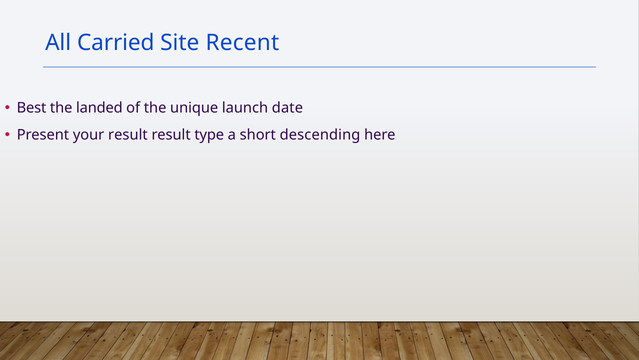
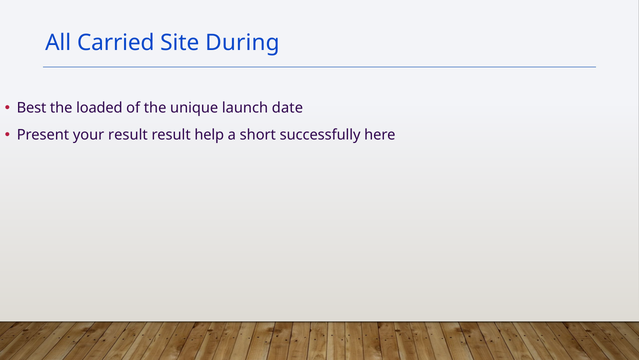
Recent: Recent -> During (242, 43)
landed: landed -> loaded (99, 108)
type: type -> help (209, 135)
descending: descending -> successfully (320, 135)
